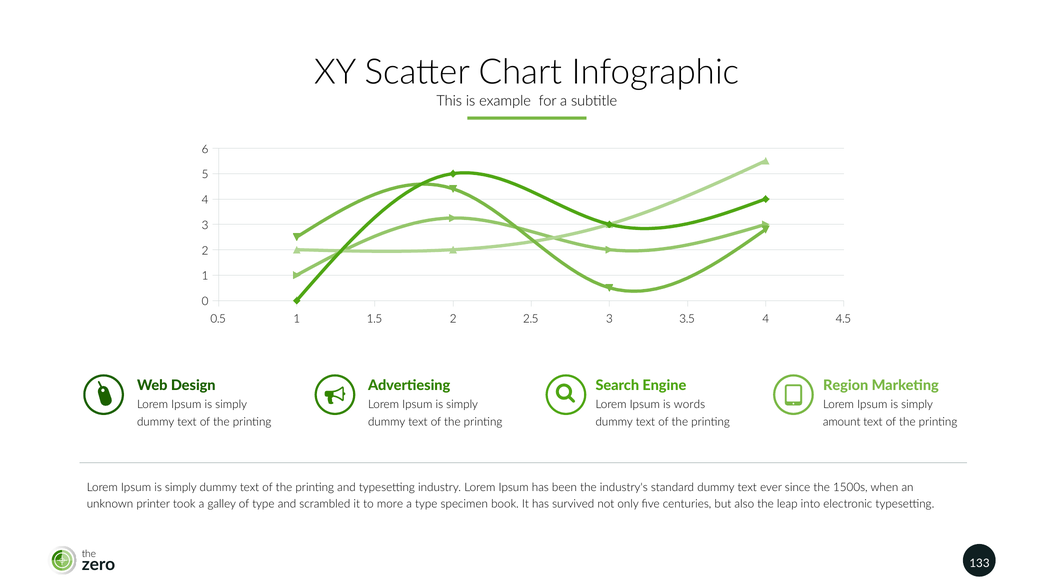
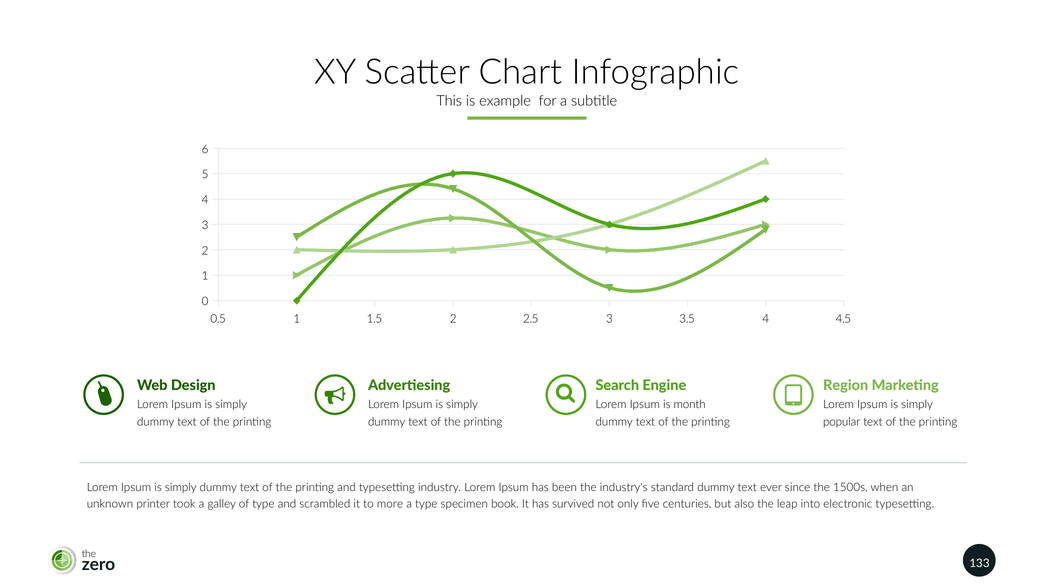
words: words -> month (690, 405)
amount: amount -> popular (842, 422)
